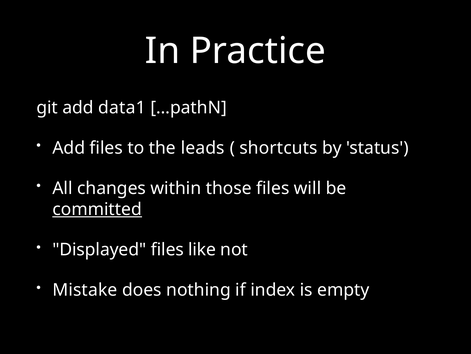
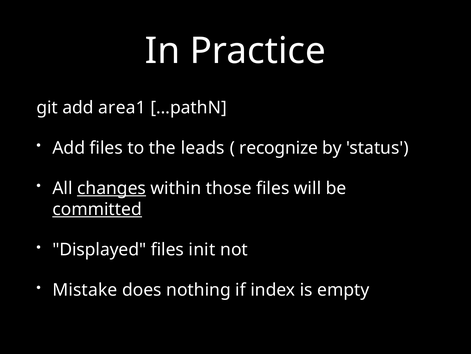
data1: data1 -> area1 (122, 107)
shortcuts: shortcuts -> recognize (279, 148)
changes underline: none -> present (112, 188)
like: like -> init (202, 249)
